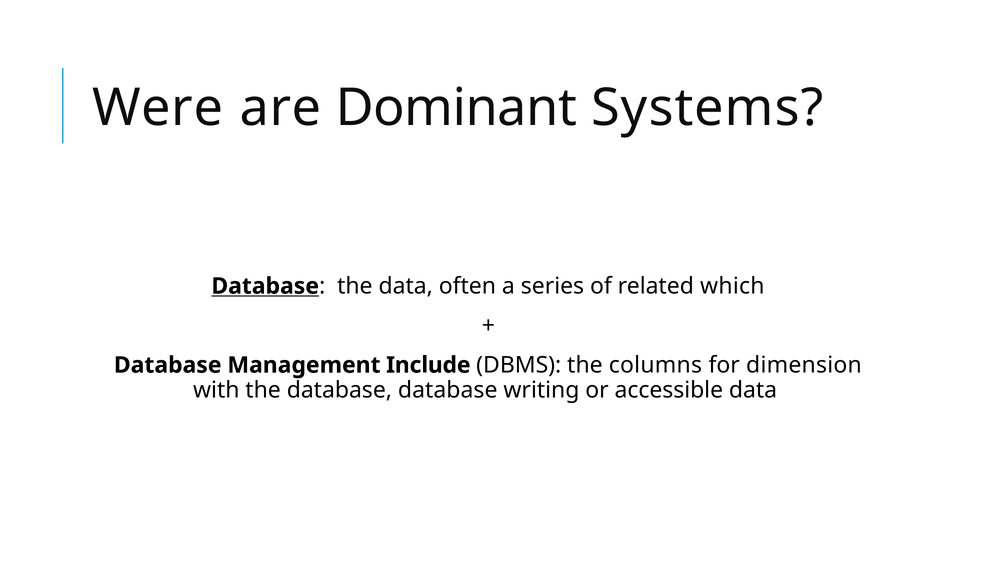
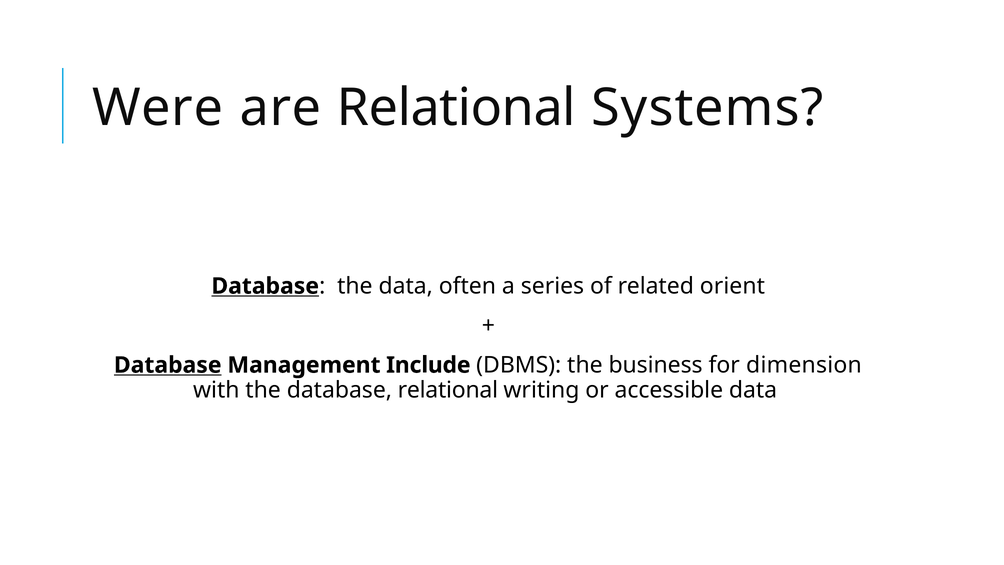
are Dominant: Dominant -> Relational (456, 108)
which: which -> orient (732, 286)
Database underline: none -> present (168, 365)
columns: columns -> business (656, 365)
database database: database -> relational (448, 390)
